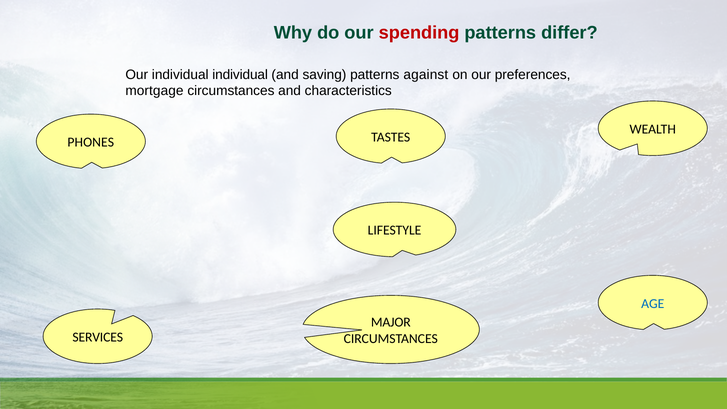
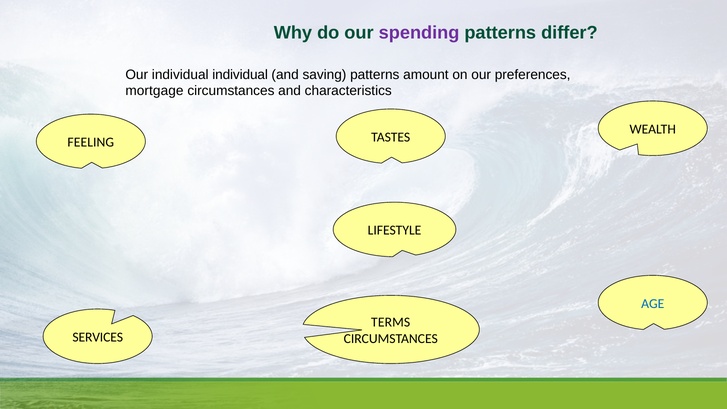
spending colour: red -> purple (419, 33)
against: against -> amount (426, 75)
PHONES: PHONES -> FEELING (91, 142)
MAJOR: MAJOR -> TERMS (391, 322)
